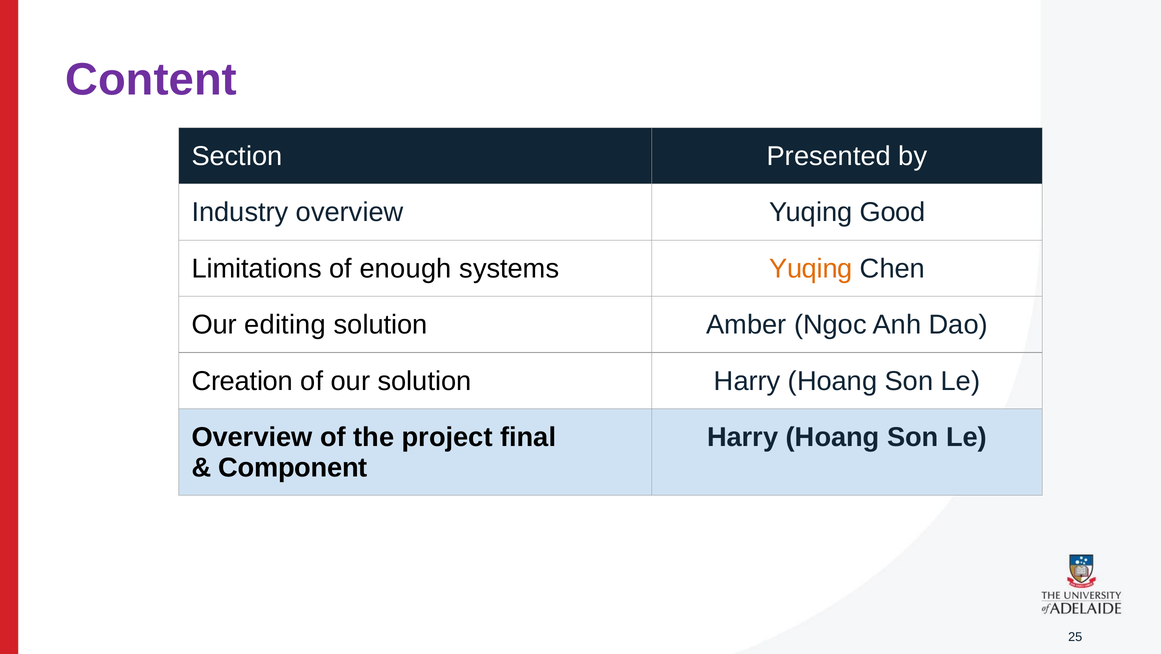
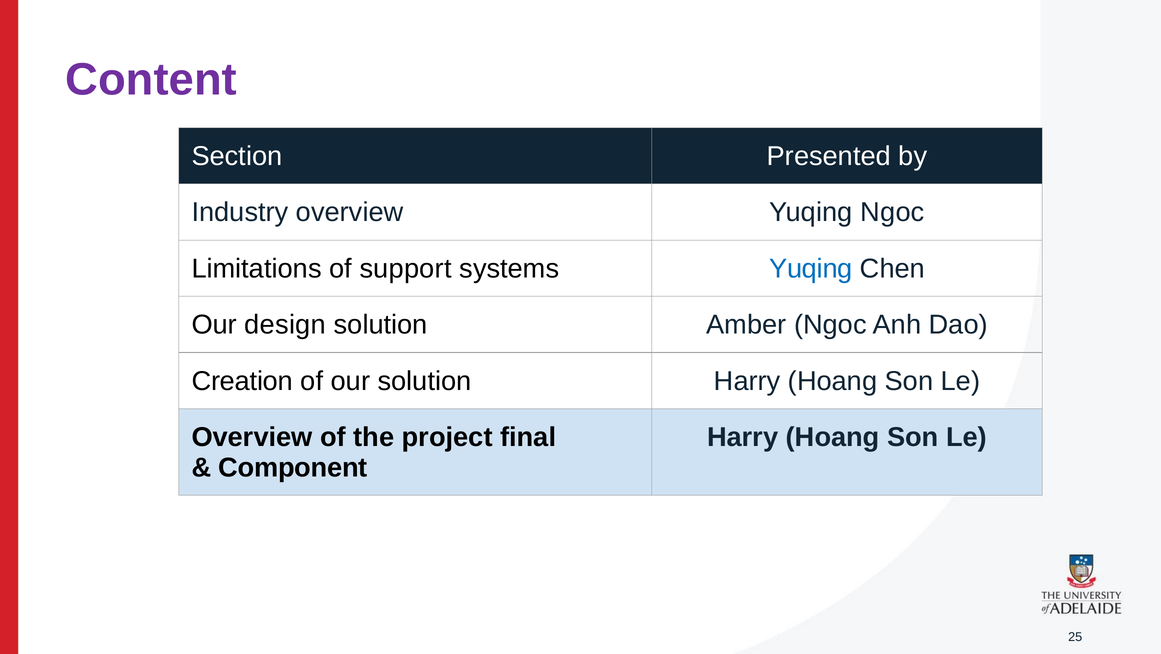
Yuqing Good: Good -> Ngoc (892, 212)
enough: enough -> support (406, 269)
Yuqing colour: orange -> blue (811, 269)
editing: editing -> design (285, 325)
